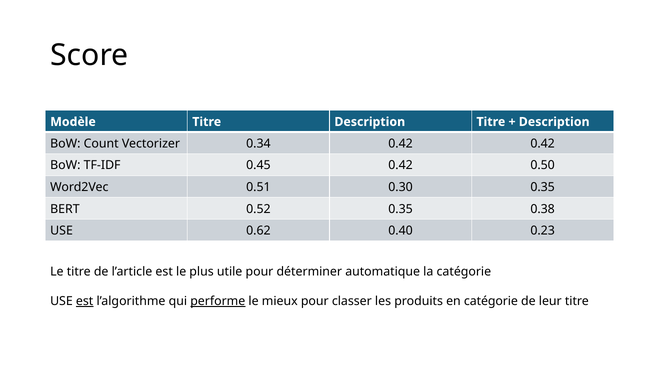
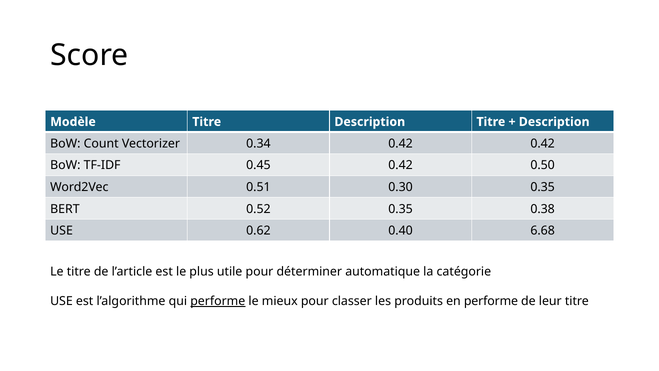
0.23: 0.23 -> 6.68 (543, 231)
est underline: present -> none (85, 301)
en catégorie: catégorie -> performe (491, 301)
